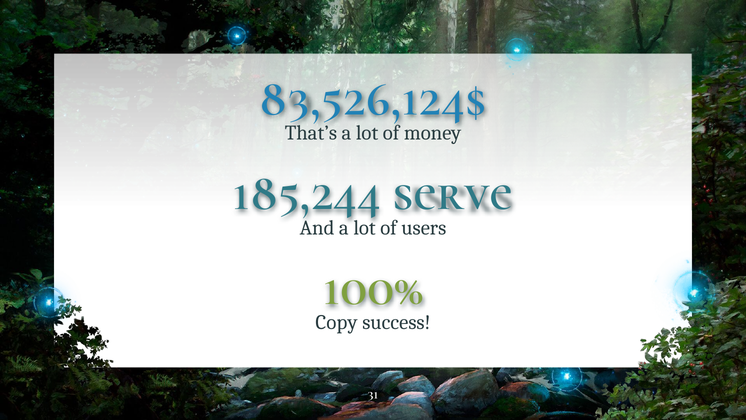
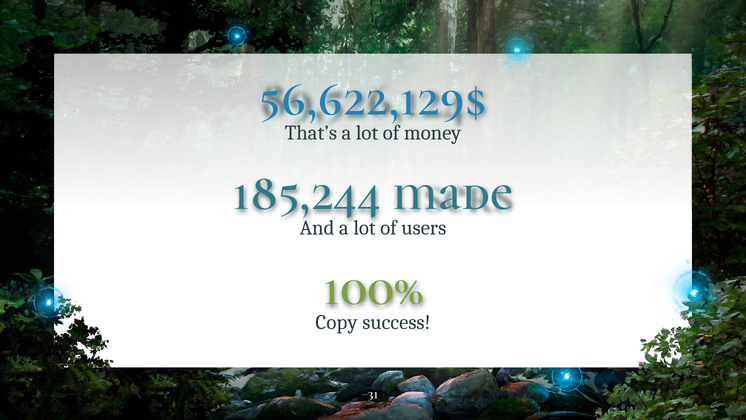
83,526,124$: 83,526,124$ -> 56,622,129$ (373, 98)
serve: serve -> made (453, 193)
